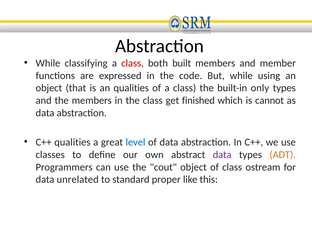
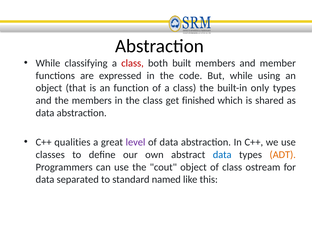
an qualities: qualities -> function (131, 88)
cannot: cannot -> shared (270, 101)
level colour: blue -> purple (136, 142)
data colour: purple -> blue (222, 155)
unrelated: unrelated -> separated (78, 180)
proper: proper -> named (166, 180)
